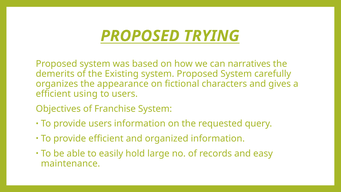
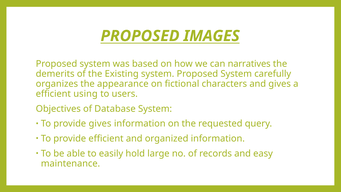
TRYING: TRYING -> IMAGES (212, 36)
Franchise: Franchise -> Database (115, 109)
provide users: users -> gives (100, 124)
